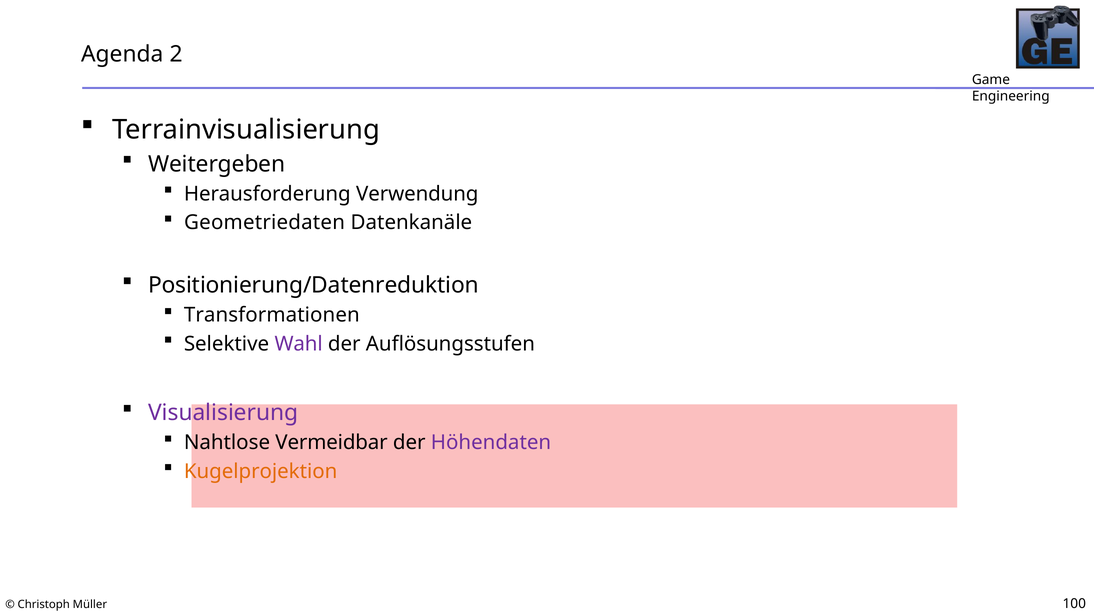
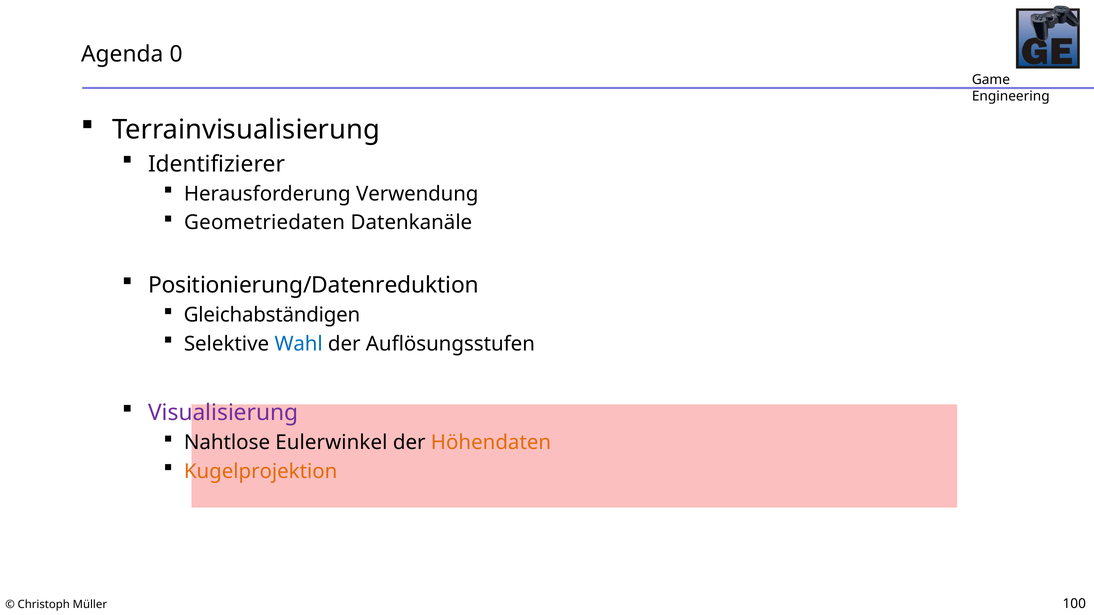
2: 2 -> 0 (176, 54)
Weitergeben: Weitergeben -> Identifizierer (217, 164)
Transformationen: Transformationen -> Gleichabständigen (272, 315)
Wahl colour: purple -> blue (299, 344)
Vermeidbar: Vermeidbar -> Eulerwinkel (331, 443)
Höhendaten colour: purple -> orange (491, 443)
